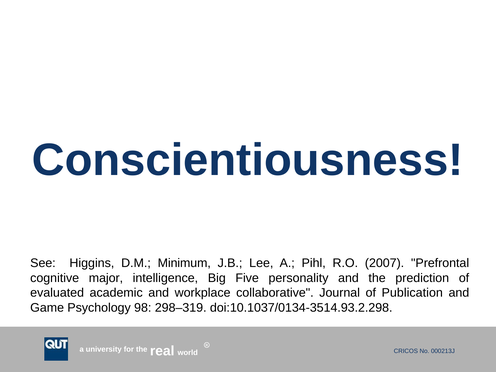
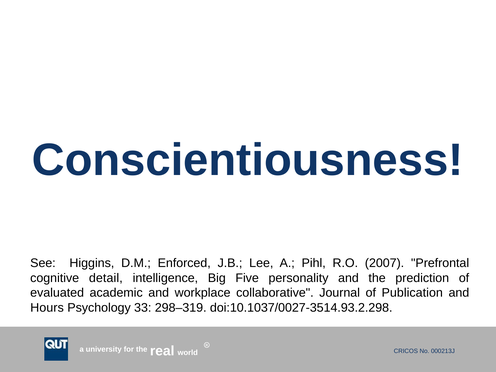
Minimum: Minimum -> Enforced (184, 263)
major: major -> detail (106, 278)
Game: Game -> Hours (47, 308)
98: 98 -> 33 (143, 308)
doi:10.1037/0134-3514.93.2.298: doi:10.1037/0134-3514.93.2.298 -> doi:10.1037/0027-3514.93.2.298 (301, 308)
